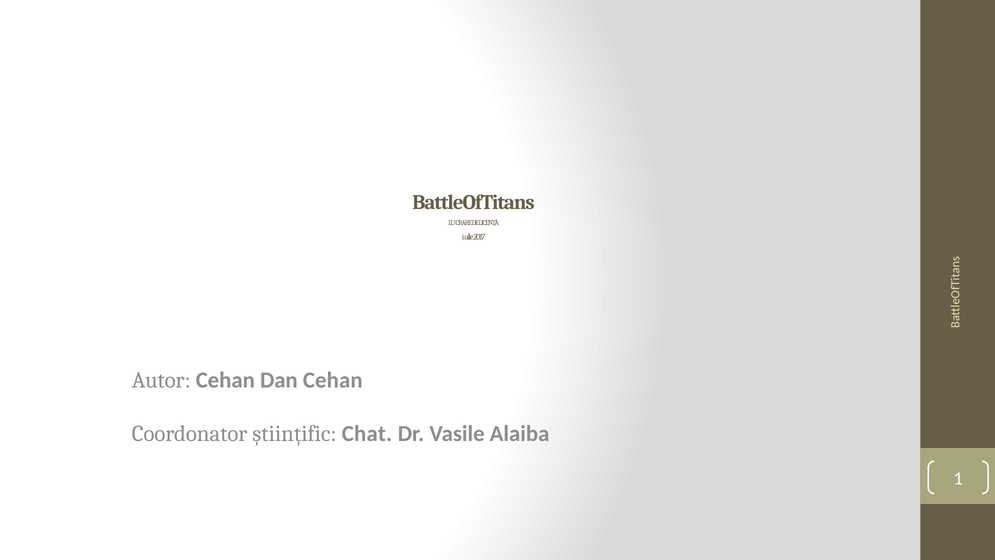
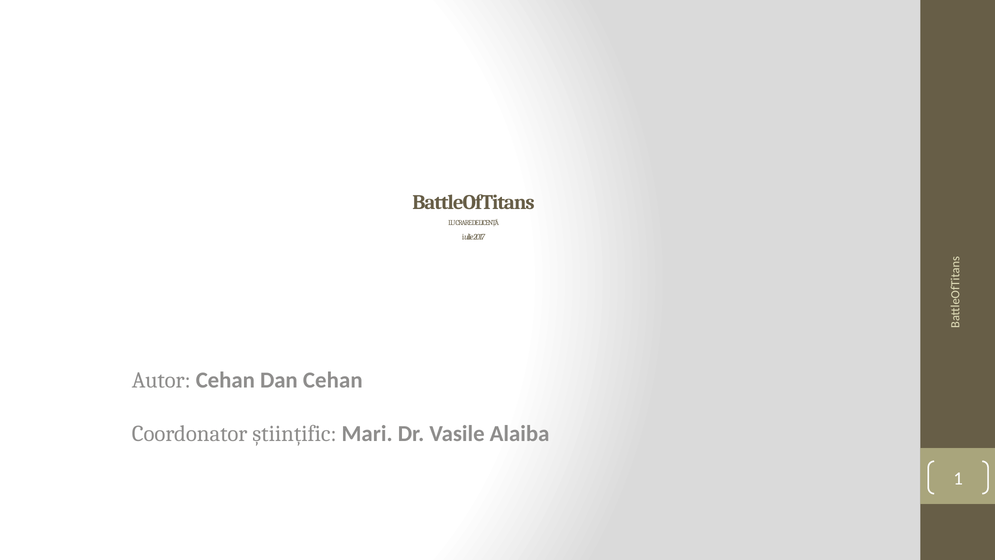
Chat: Chat -> Mari (367, 433)
